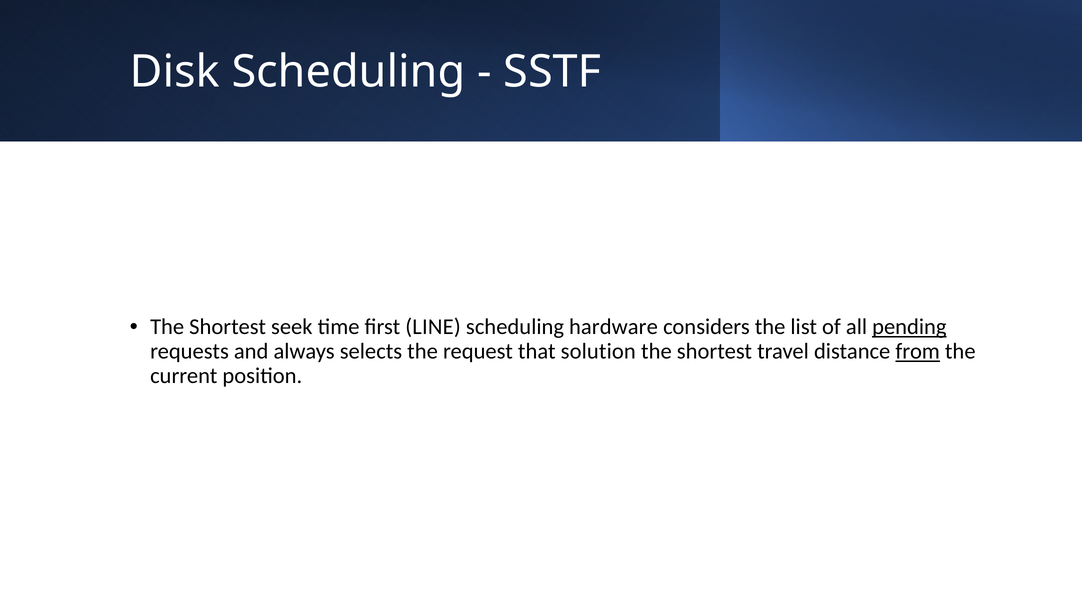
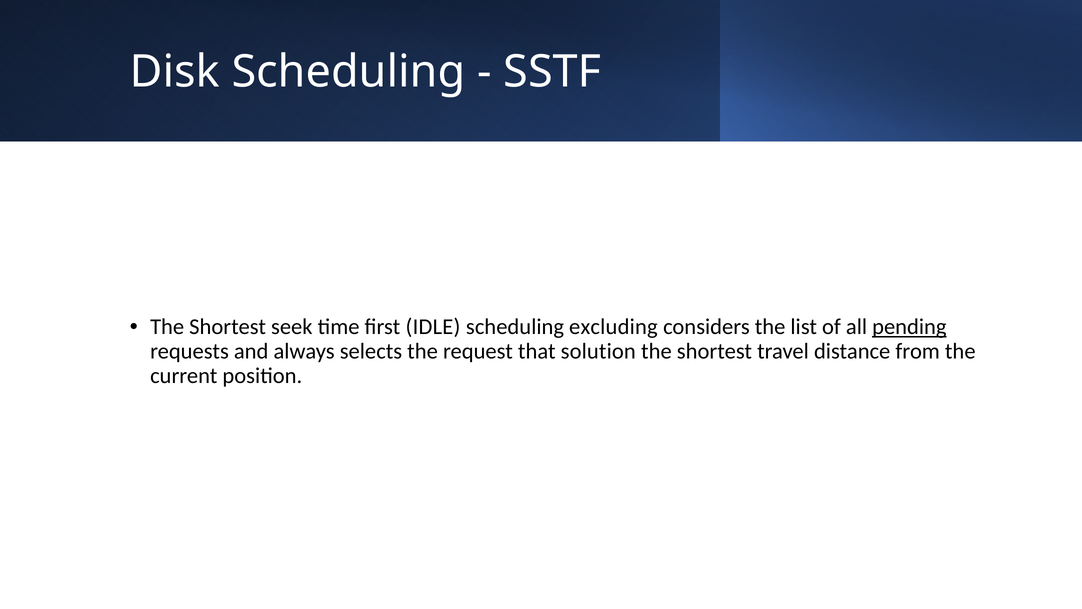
LINE: LINE -> IDLE (433, 327)
hardware: hardware -> excluding (613, 327)
from underline: present -> none (918, 351)
